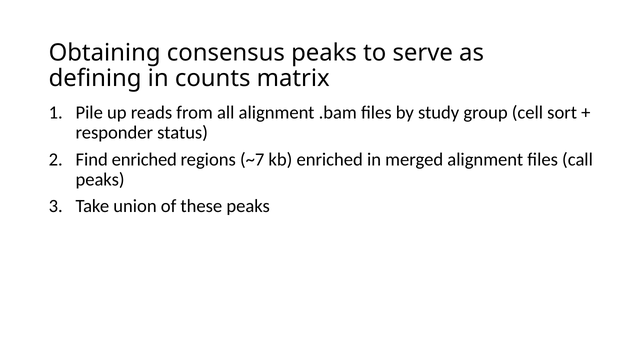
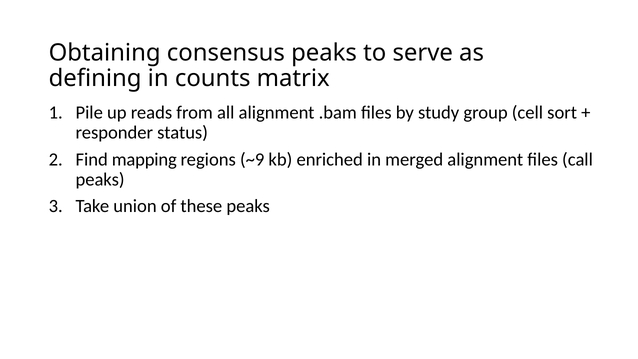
Find enriched: enriched -> mapping (144, 160)
~7: ~7 -> ~9 (252, 160)
